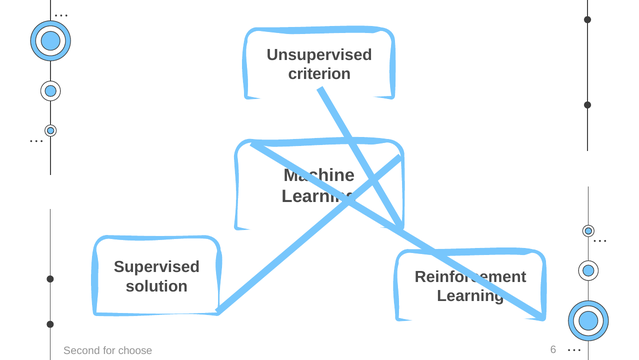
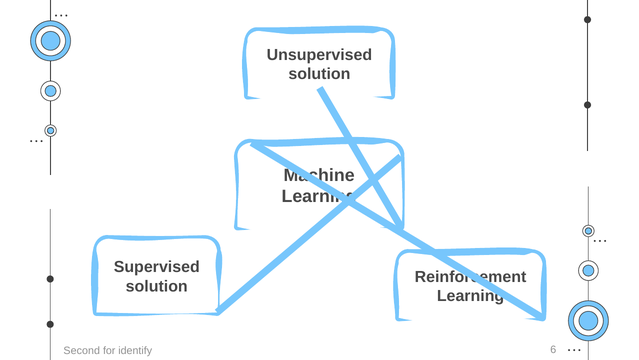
criterion: criterion -> solution (319, 74)
choose: choose -> identify (135, 350)
